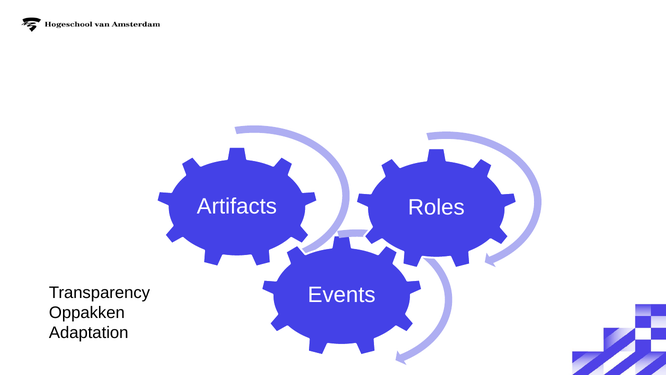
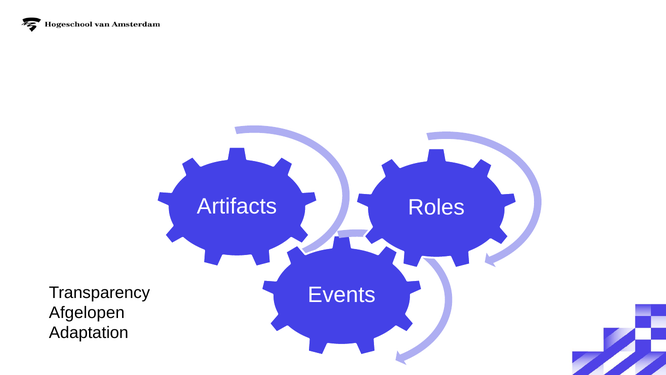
Oppakken: Oppakken -> Afgelopen (87, 313)
